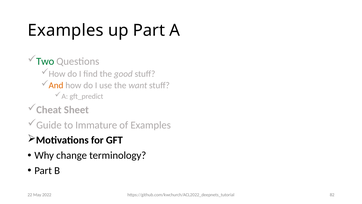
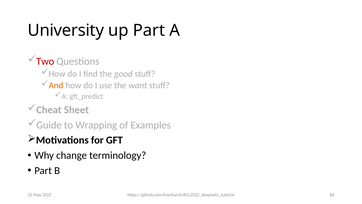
Examples: Examples -> University (66, 30)
Two colour: green -> red (45, 61)
Immature: Immature -> Wrapping (96, 125)
